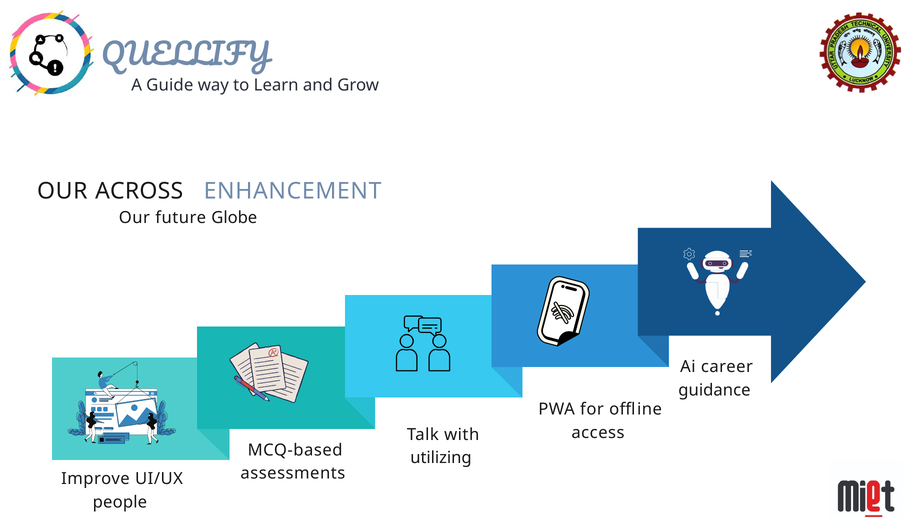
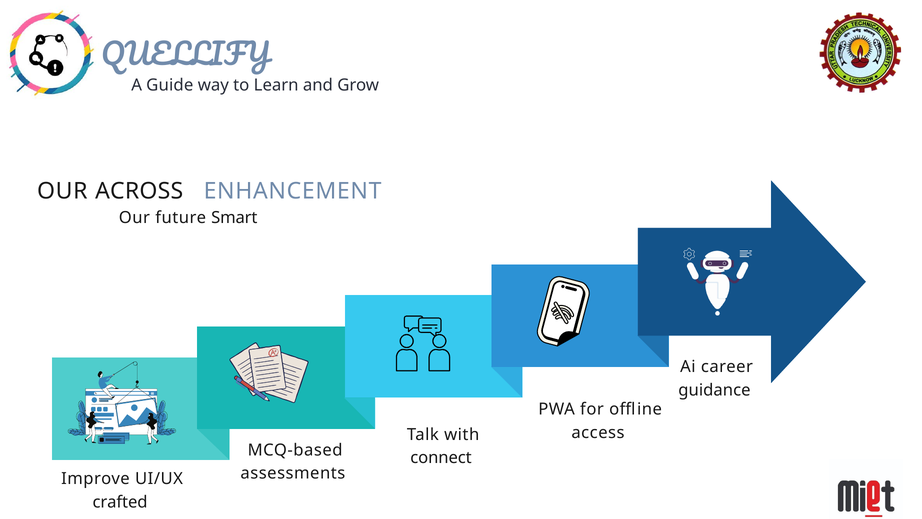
Globe: Globe -> Smart (234, 218)
utilizing: utilizing -> connect (441, 458)
people: people -> crafted (120, 502)
